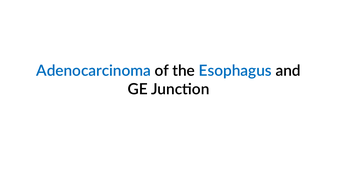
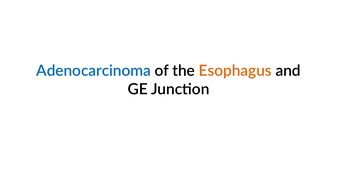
Esophagus colour: blue -> orange (235, 71)
